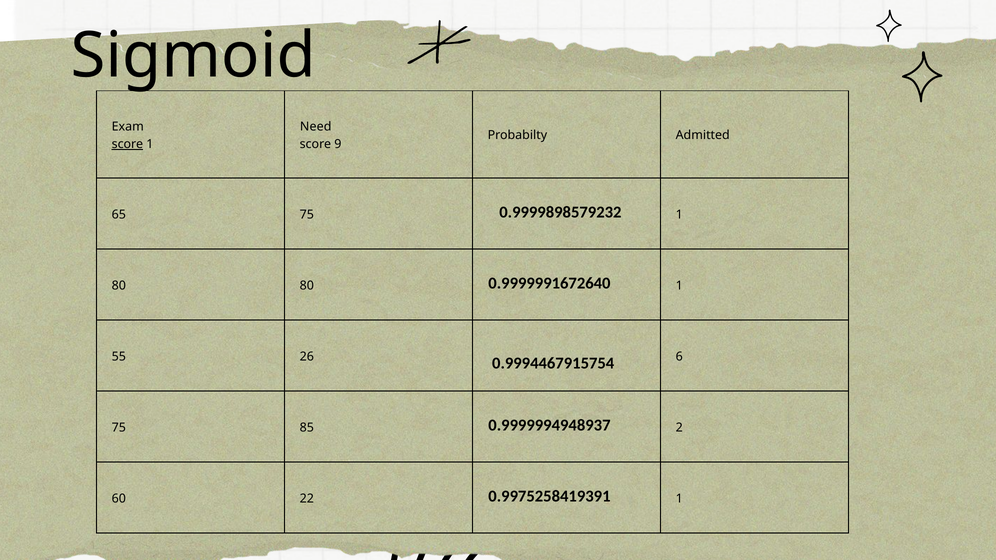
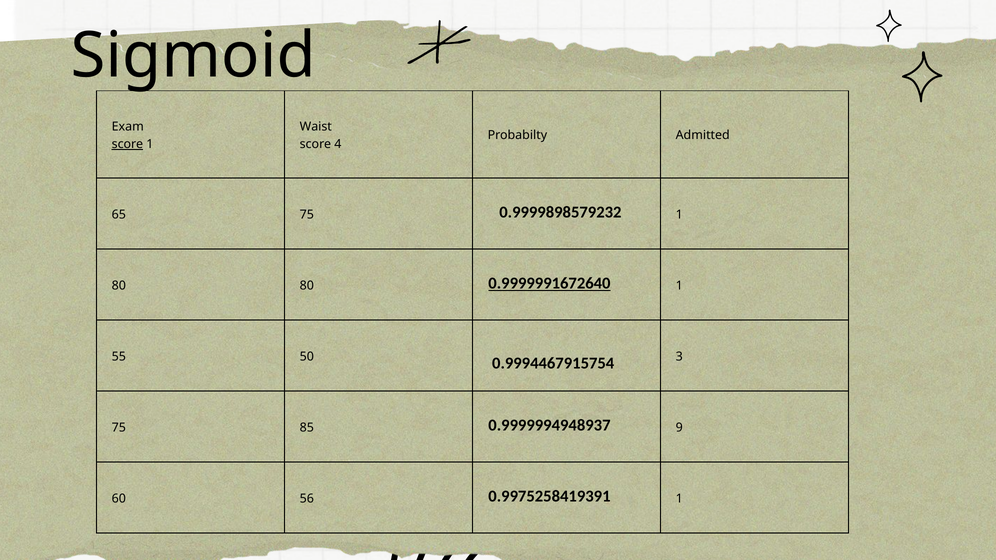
Need: Need -> Waist (316, 127)
9: 9 -> 4 (338, 144)
0.9999991672640 underline: none -> present (549, 283)
26: 26 -> 50 (307, 357)
6: 6 -> 3 (679, 357)
2: 2 -> 9 (679, 428)
22: 22 -> 56 (307, 499)
